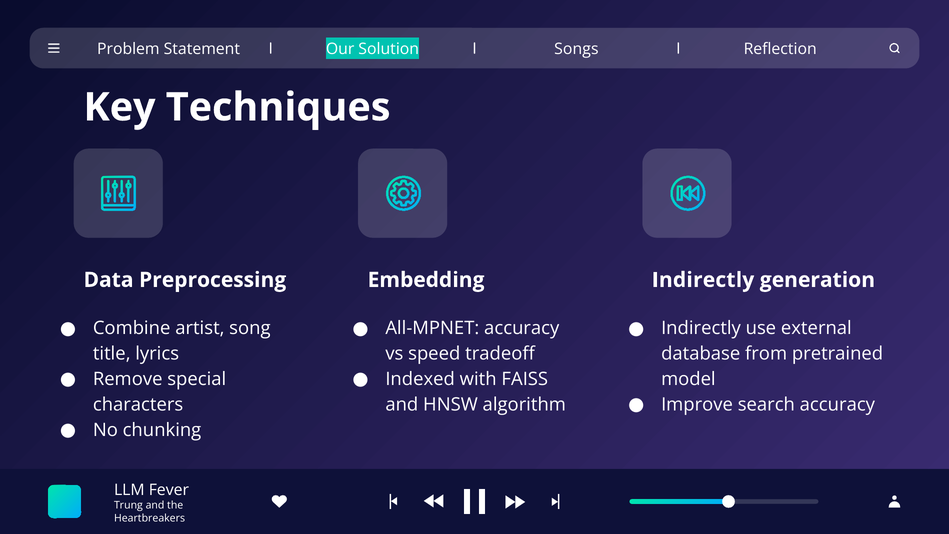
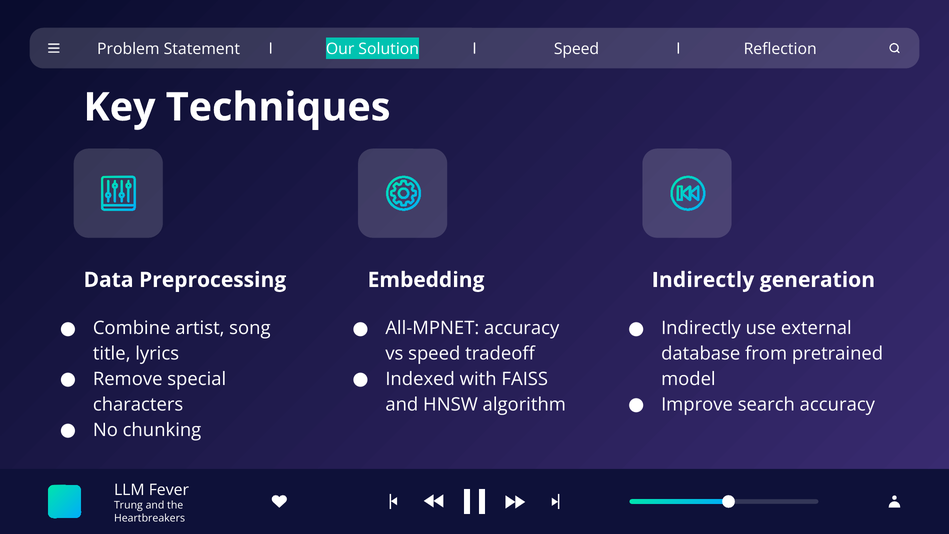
Songs: Songs -> Speed (577, 49)
